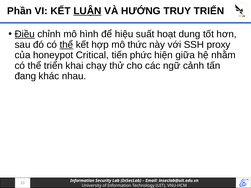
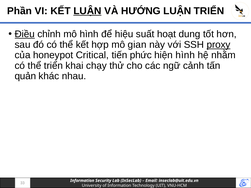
HƯỚNG TRUY: TRUY -> LUẬN (177, 11)
thể underline: present -> none (66, 45)
thức: thức -> gian (137, 45)
proxy underline: none -> present (219, 45)
hiện giữa: giữa -> hình (185, 55)
đang: đang -> quản (25, 76)
